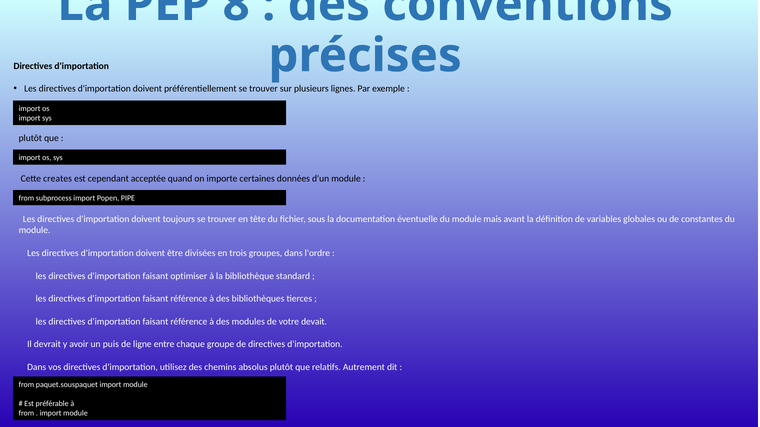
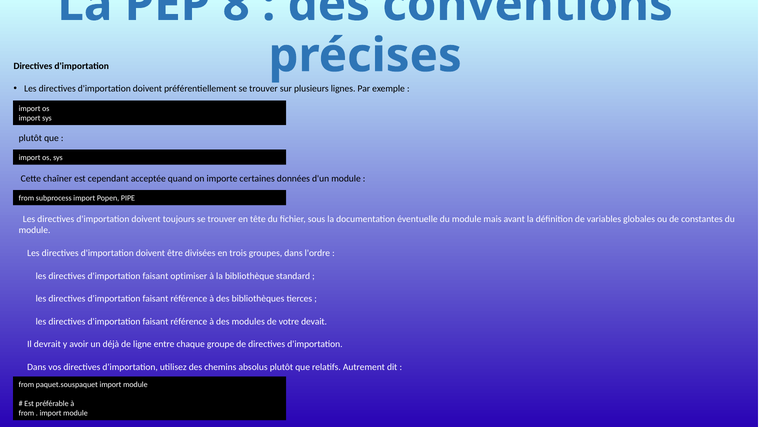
creates: creates -> chaîner (58, 179)
puis: puis -> déjà (111, 345)
